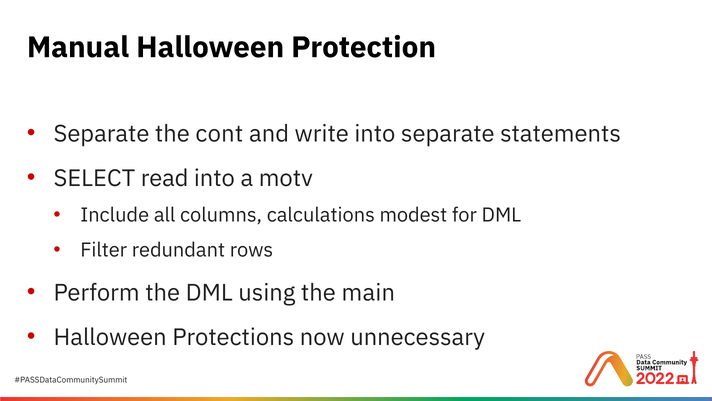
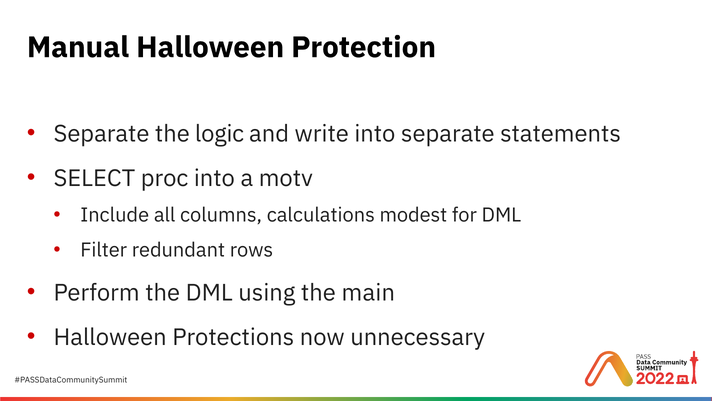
cont: cont -> logic (220, 134)
read: read -> proc (165, 178)
